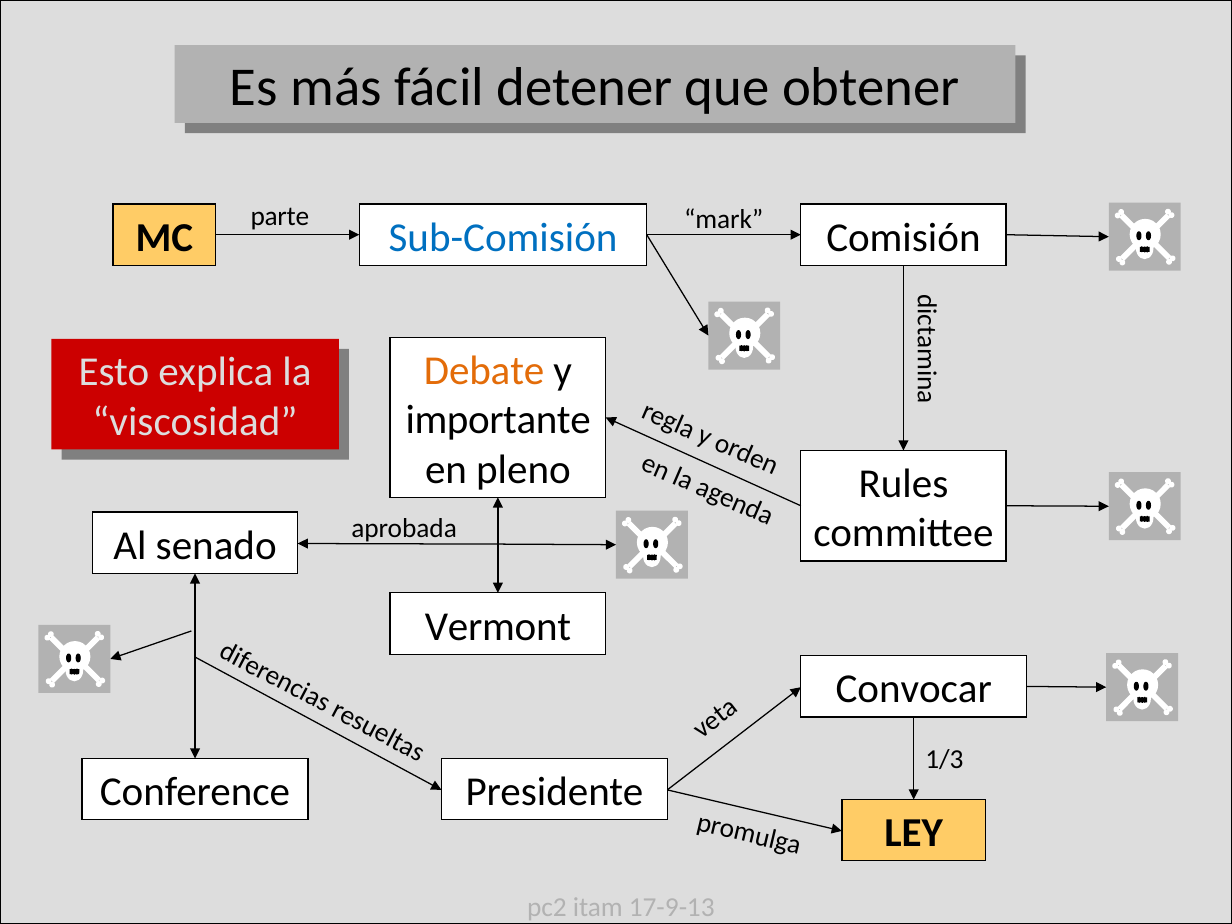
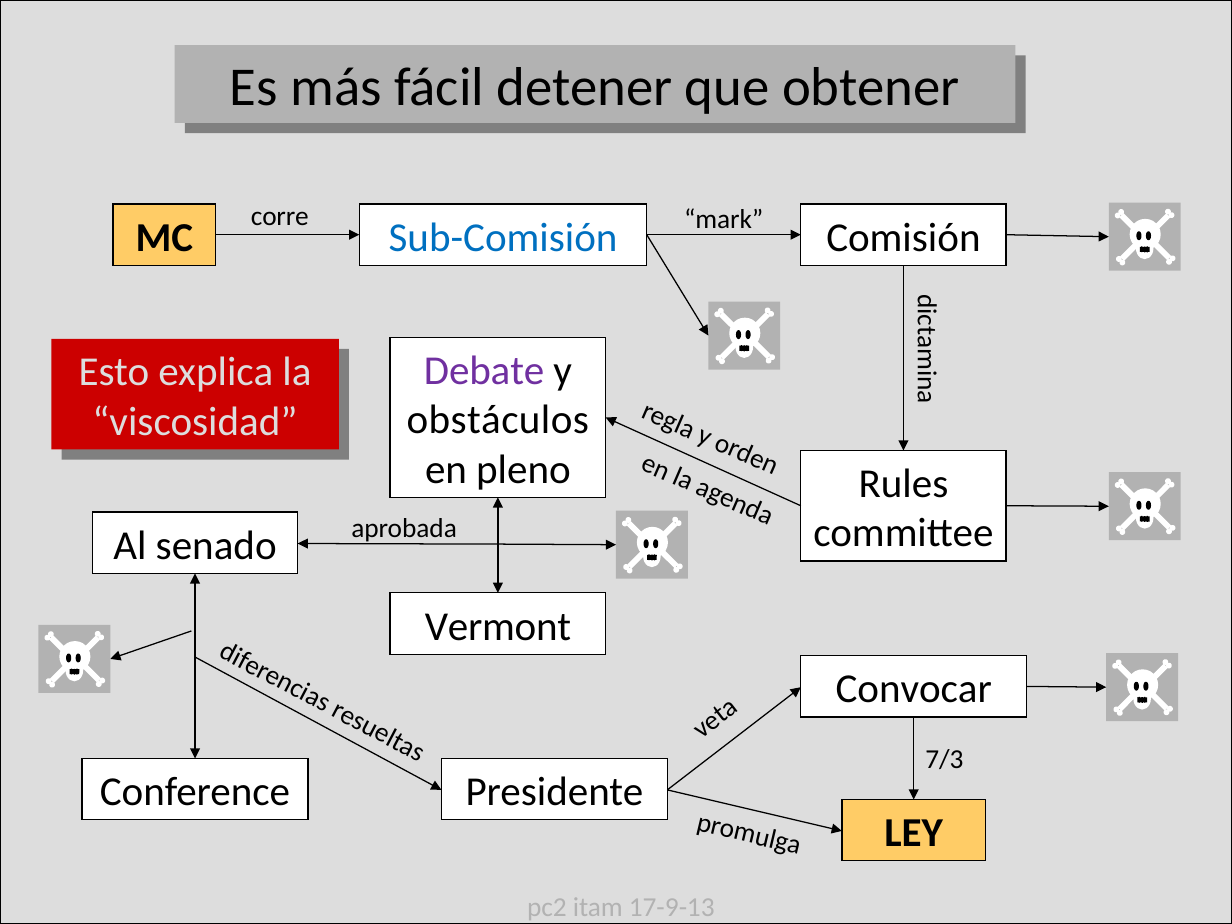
parte: parte -> corre (280, 217)
Debate colour: orange -> purple (484, 371)
importante: importante -> obstáculos (498, 420)
1/3: 1/3 -> 7/3 (945, 759)
